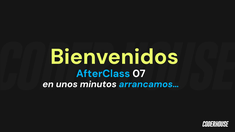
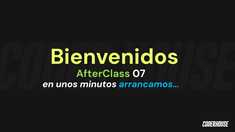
AfterClass colour: light blue -> light green (103, 74)
